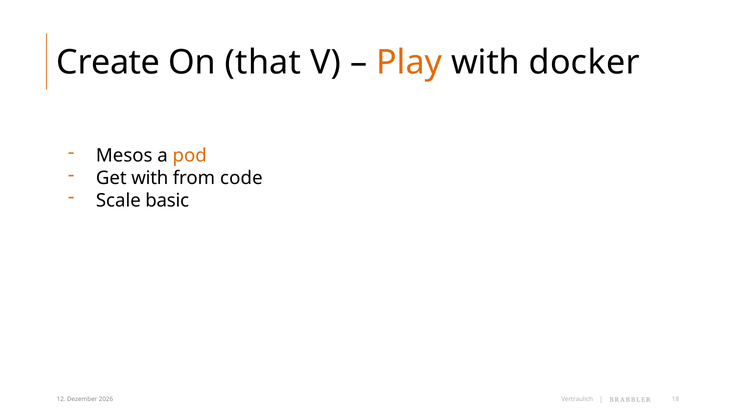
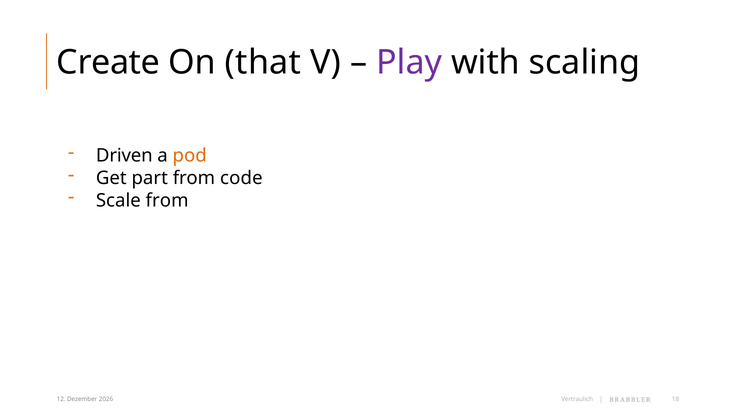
Play colour: orange -> purple (409, 62)
docker: docker -> scaling (584, 62)
Mesos: Mesos -> Driven (124, 155)
Get with: with -> part (150, 178)
Scale basic: basic -> from (167, 200)
